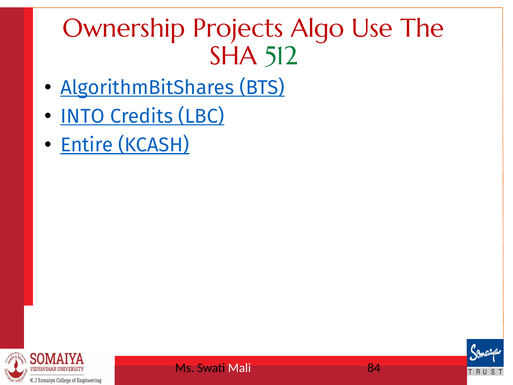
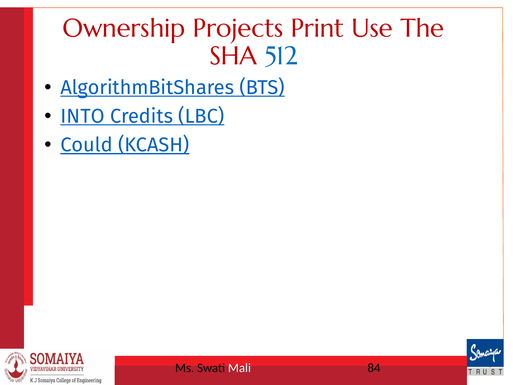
Algo: Algo -> Print (318, 28)
512 colour: green -> blue (281, 56)
Entire: Entire -> Could (87, 145)
